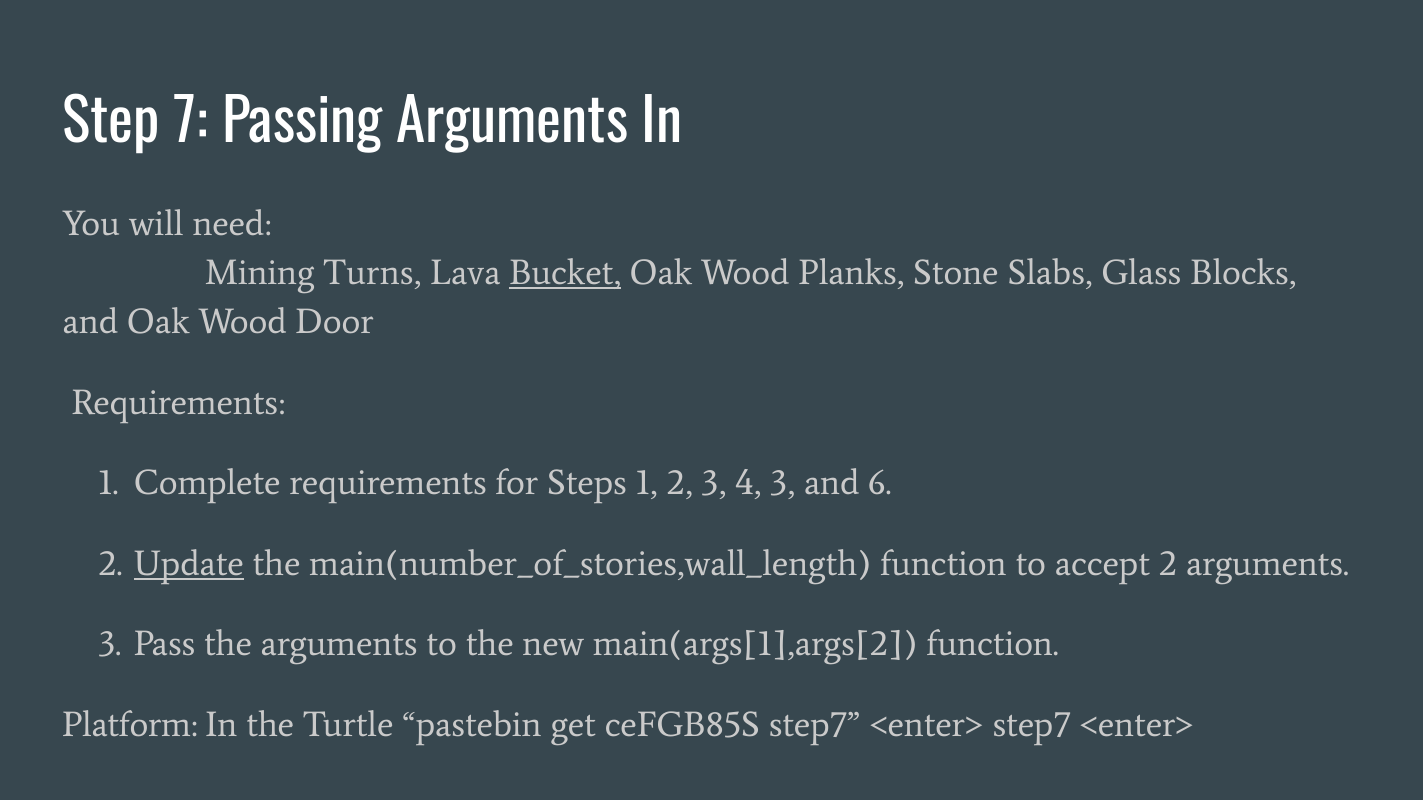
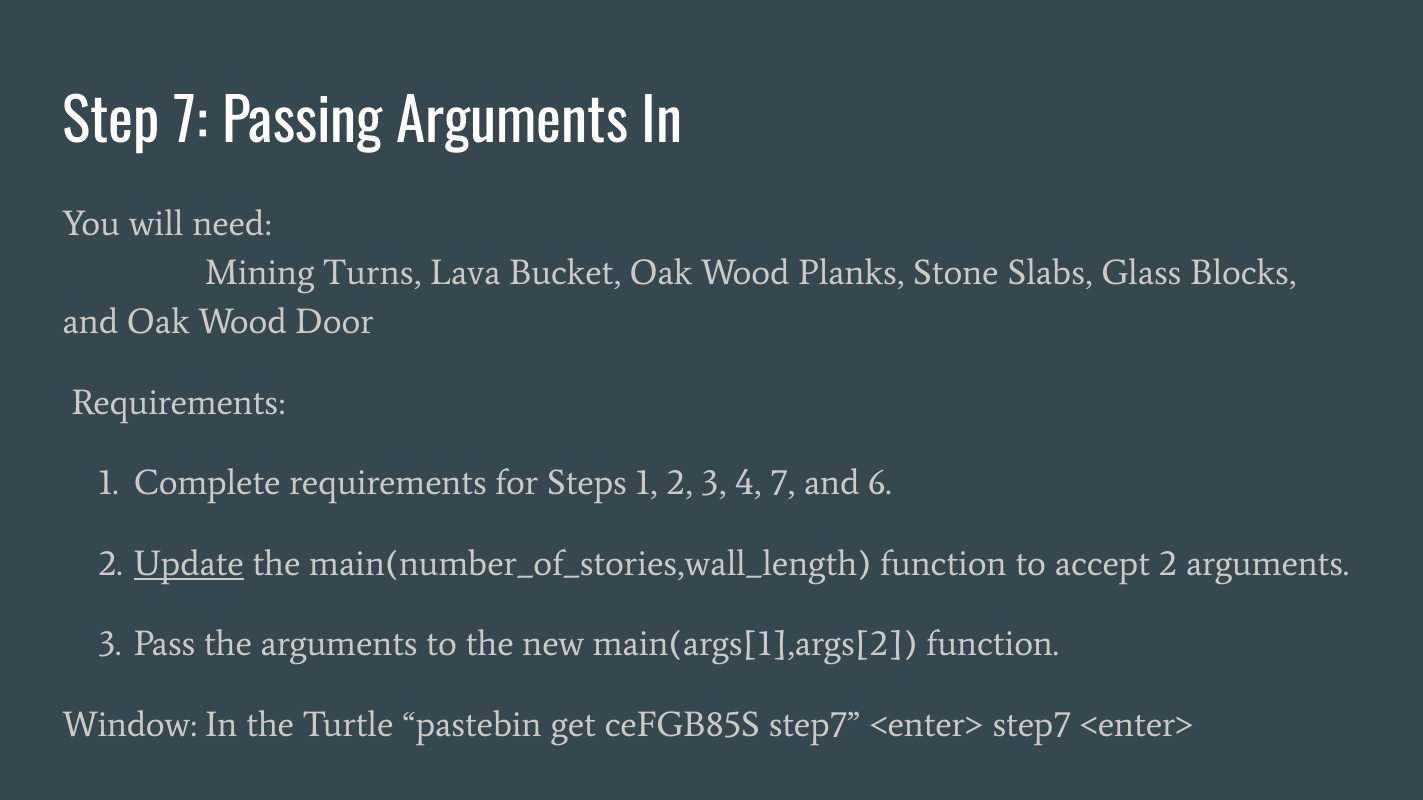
Bucket underline: present -> none (565, 273)
4 3: 3 -> 7 (783, 483)
Platform: Platform -> Window (130, 725)
